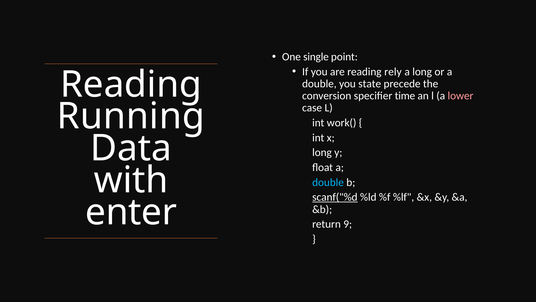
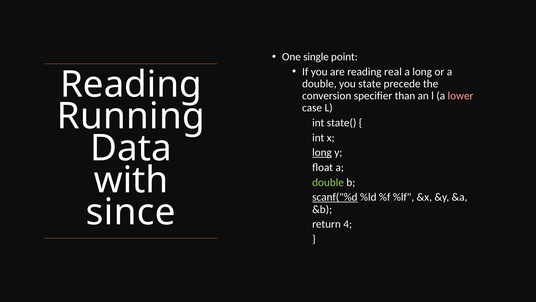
rely: rely -> real (393, 72)
time: time -> than (405, 96)
work(: work( -> state( (342, 123)
long underline: none -> present (322, 152)
double colour: light blue -> light green (328, 182)
enter: enter -> since (131, 212)
9: 9 -> 4 (348, 224)
